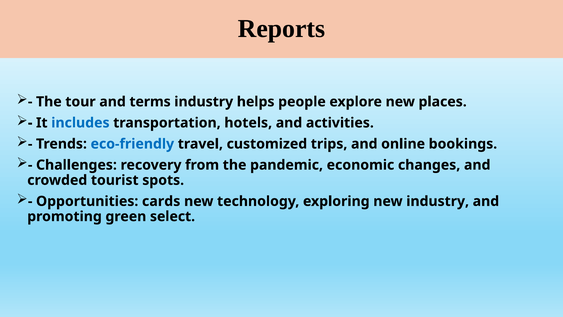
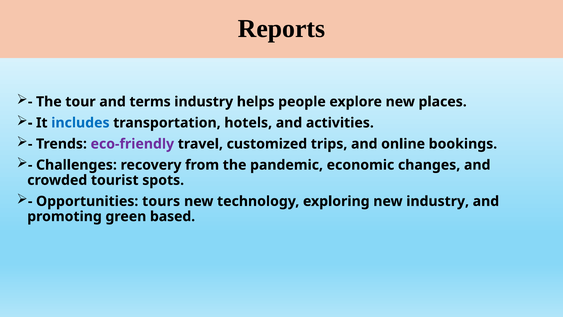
eco-friendly colour: blue -> purple (132, 144)
cards: cards -> tours (161, 201)
select: select -> based (173, 216)
